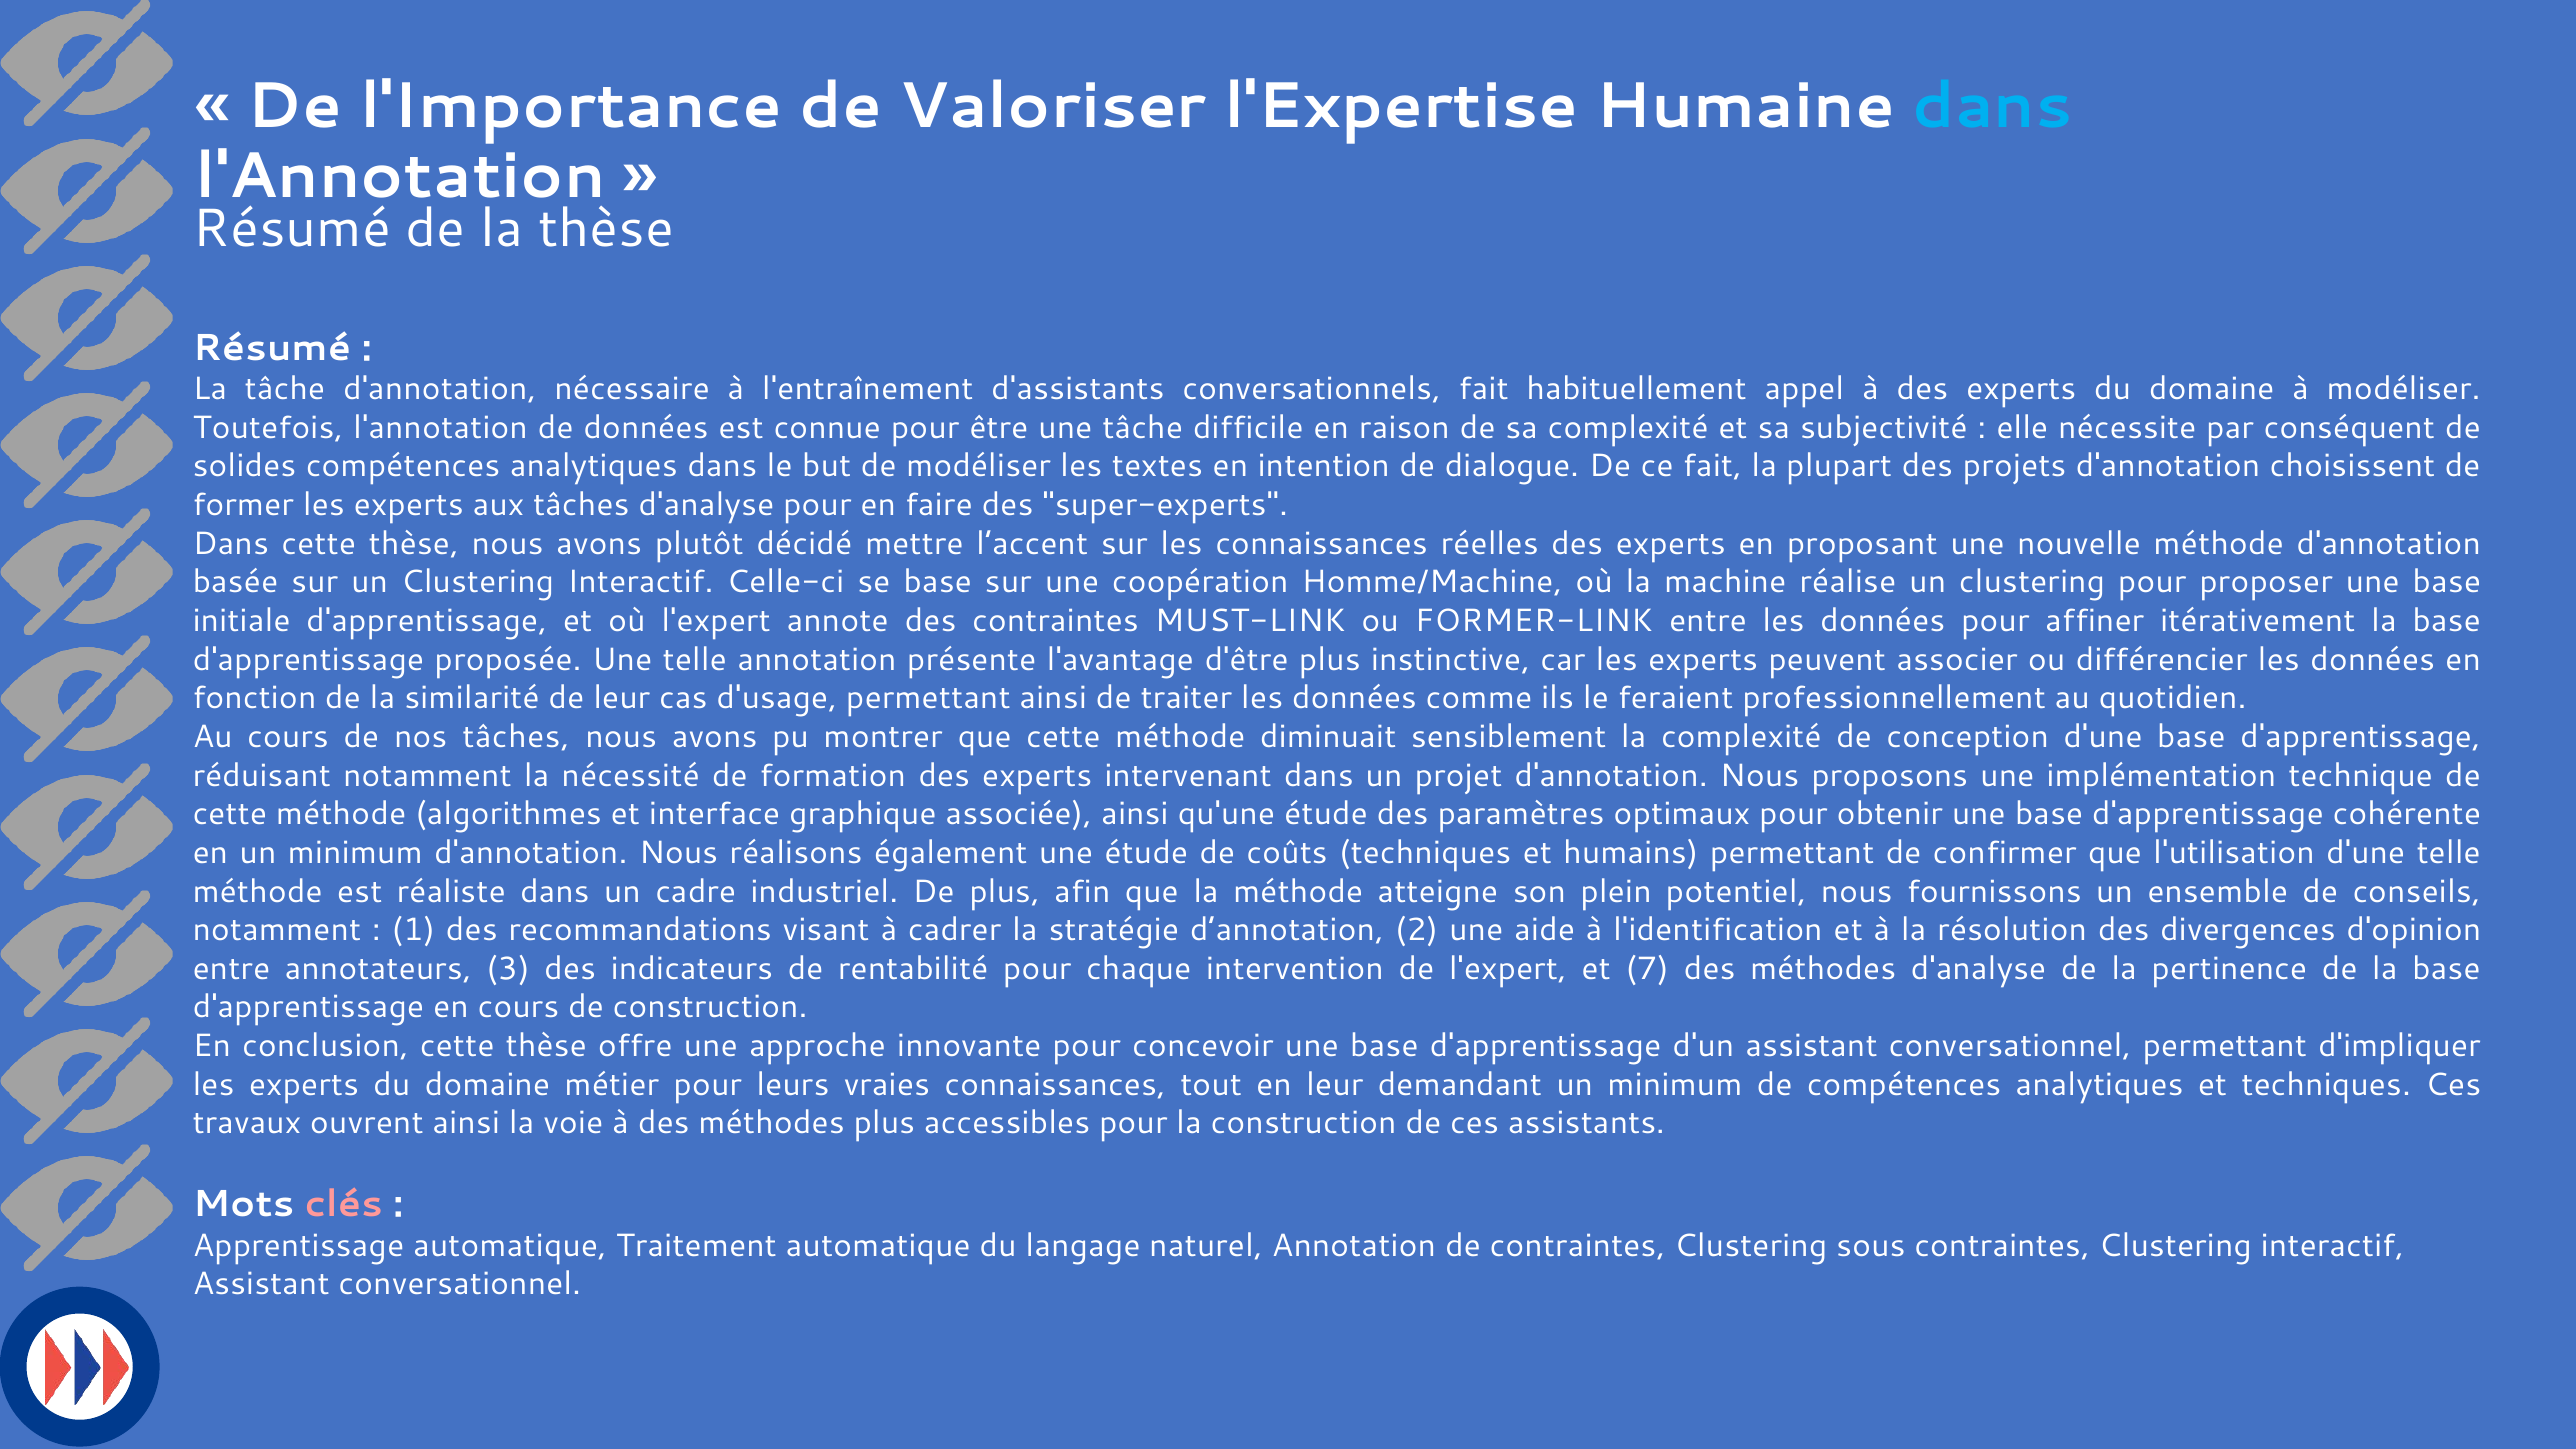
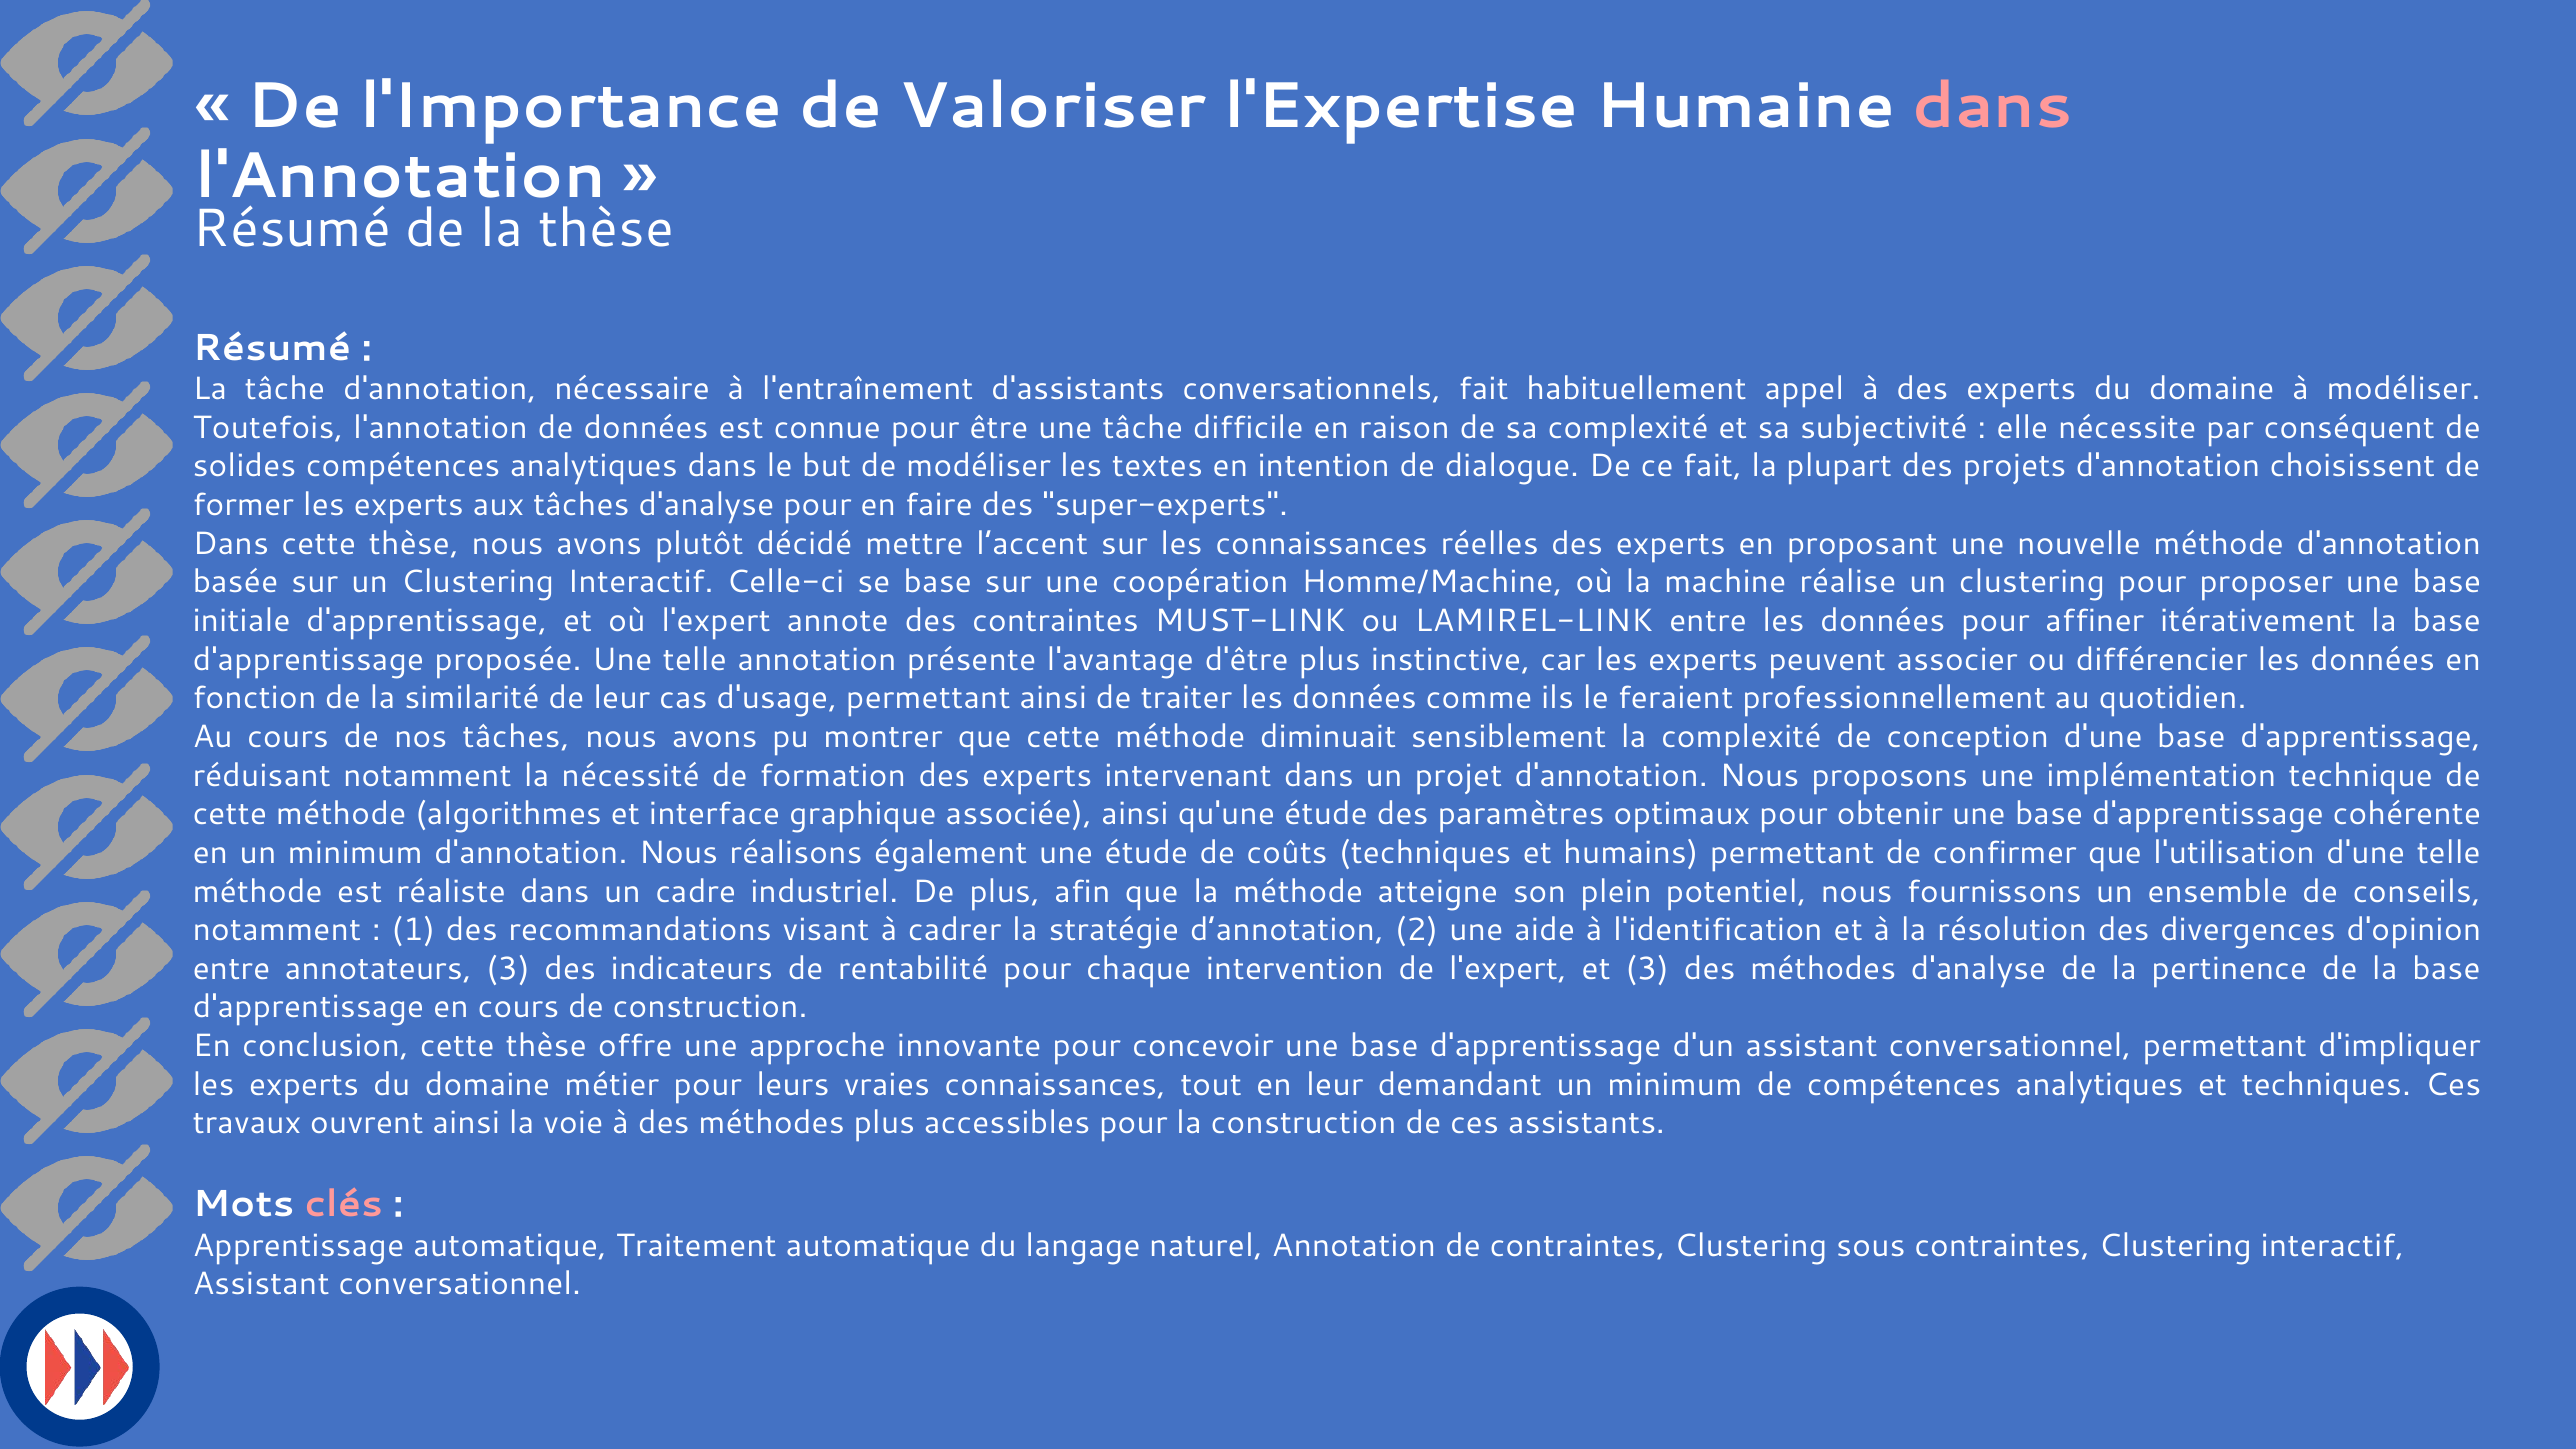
dans colour: light blue -> pink (1993, 106)
FORMER-LINK: FORMER-LINK -> LAMIREL-LINK (1534, 621)
et 7: 7 -> 3 (1647, 969)
